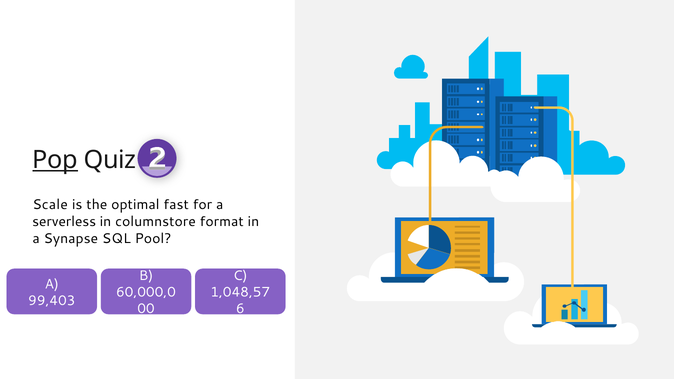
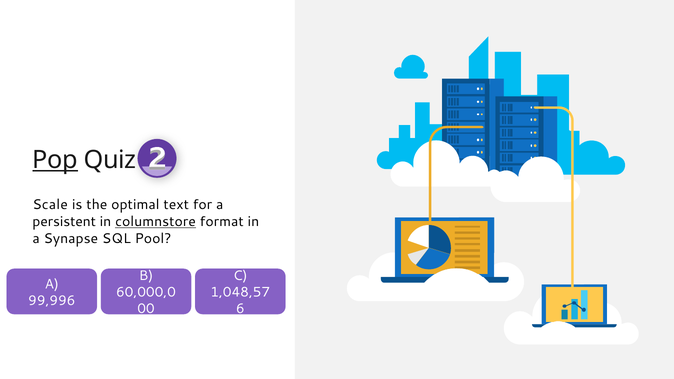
fast: fast -> text (176, 205)
serverless: serverless -> persistent (64, 222)
columnstore underline: none -> present (156, 222)
99,403: 99,403 -> 99,996 (52, 301)
